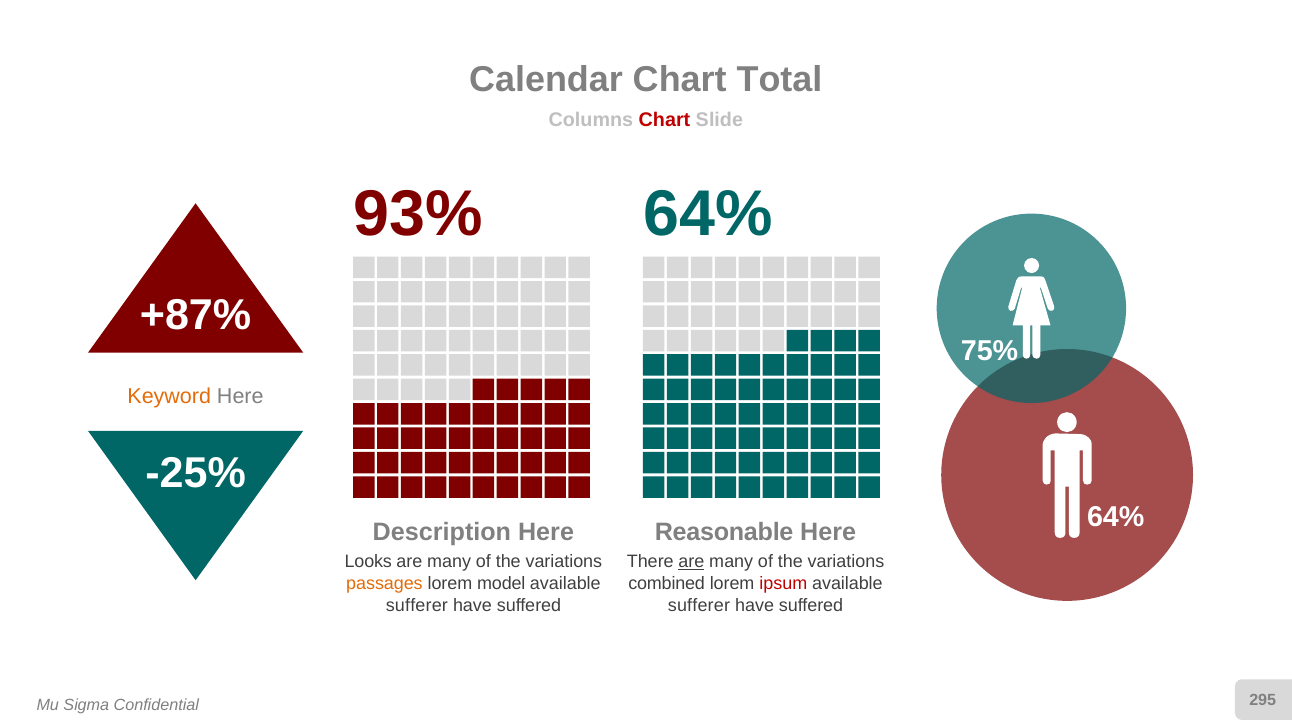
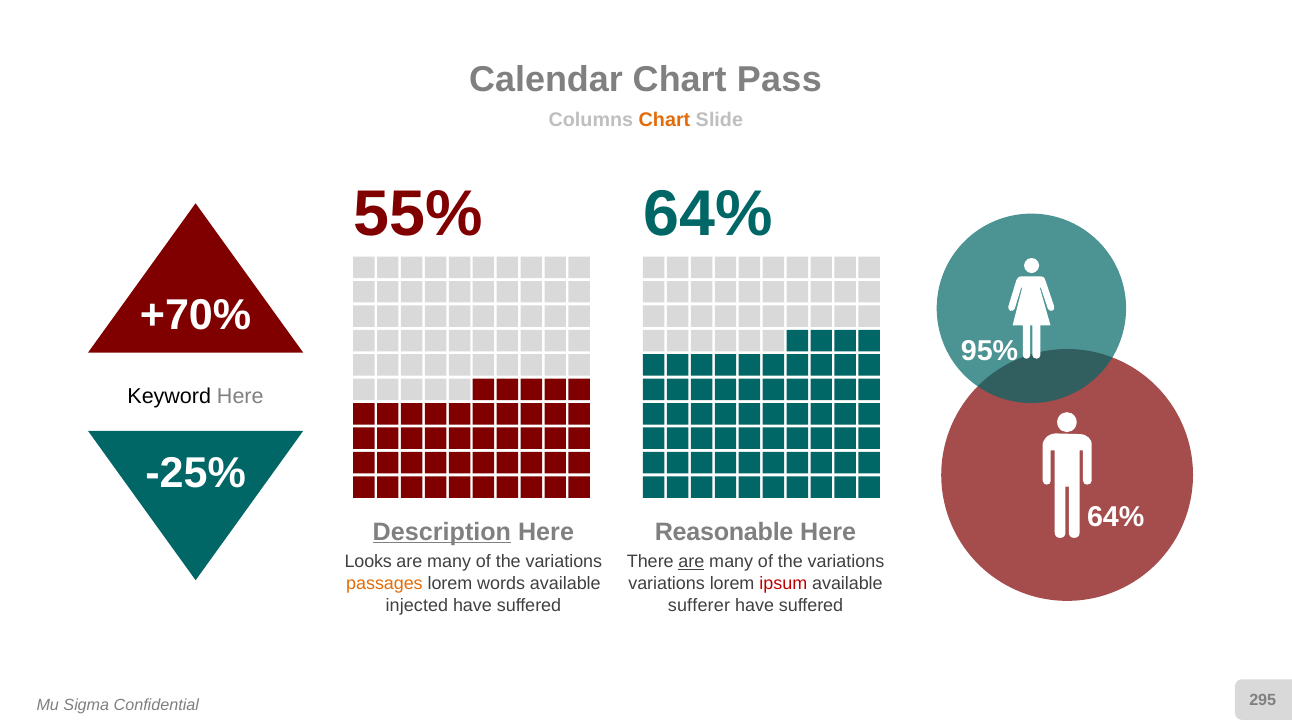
Total: Total -> Pass (779, 79)
Chart colour: red -> orange (664, 120)
93%: 93% -> 55% (418, 215)
+87%: +87% -> +70% (196, 315)
75%: 75% -> 95% (990, 351)
Keyword colour: orange -> black (169, 396)
Description underline: none -> present (442, 532)
model: model -> words (501, 583)
combined: combined -> variations (667, 583)
sufferer: sufferer -> injected (417, 605)
